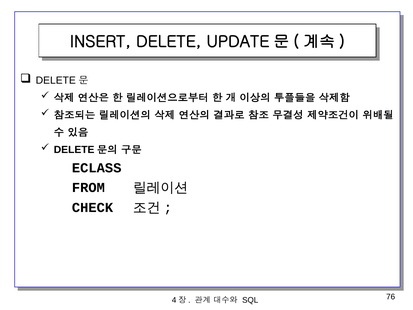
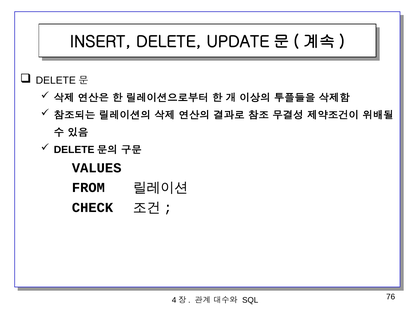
ECLASS: ECLASS -> VALUES (97, 168)
